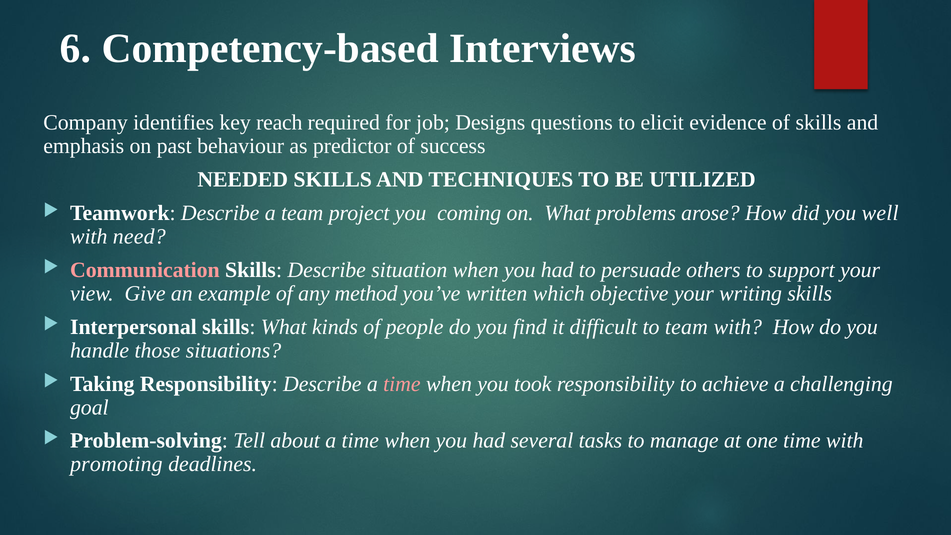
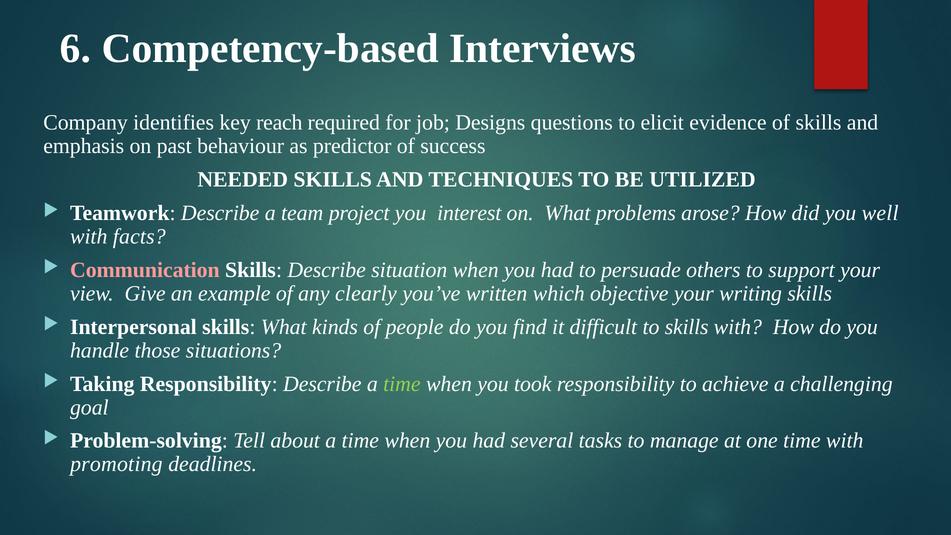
coming: coming -> interest (469, 213)
need: need -> facts (139, 237)
method: method -> clearly (366, 293)
to team: team -> skills (687, 327)
time colour: pink -> light green (402, 384)
